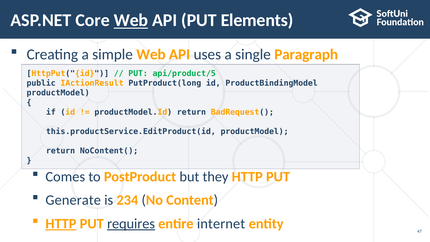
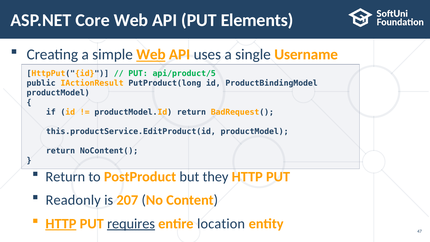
Web underline: present -> none (131, 20)
Web underline: none -> present (151, 55)
Paragraph: Paragraph -> Username (306, 55)
Comes: Comes -> Return (65, 177)
Generate: Generate -> Readonly (73, 200)
234: 234 -> 207 (127, 200)
internet: internet -> location (221, 224)
